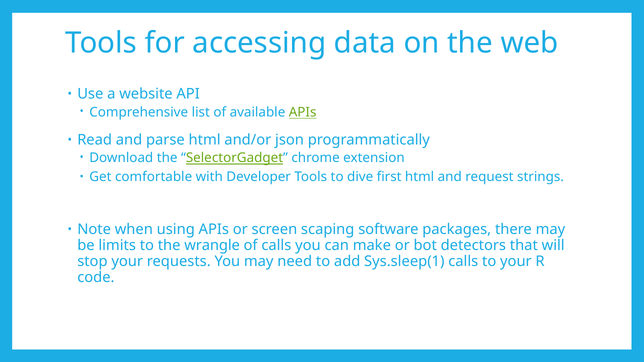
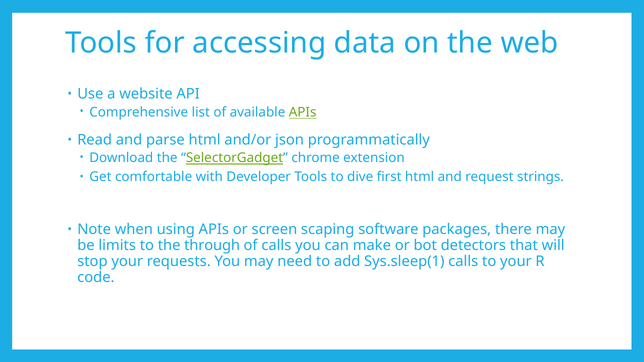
wrangle: wrangle -> through (212, 246)
